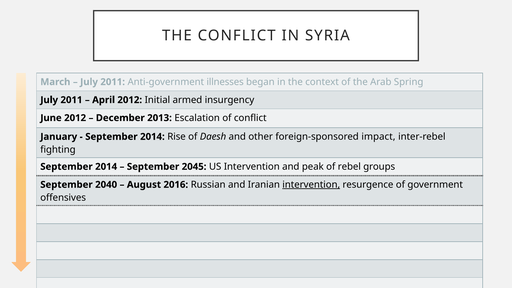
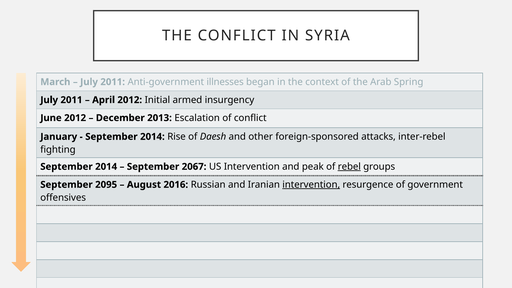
impact: impact -> attacks (378, 137)
2045: 2045 -> 2067 (194, 167)
rebel underline: none -> present (349, 167)
2040: 2040 -> 2095 (106, 185)
